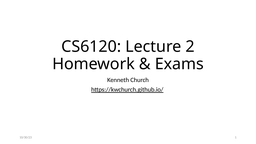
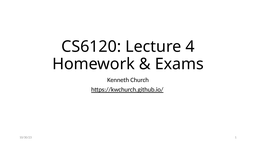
2: 2 -> 4 (190, 47)
